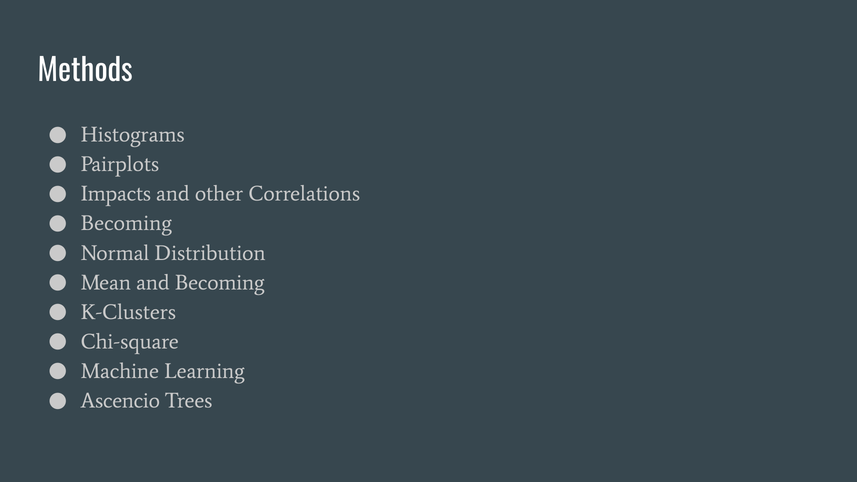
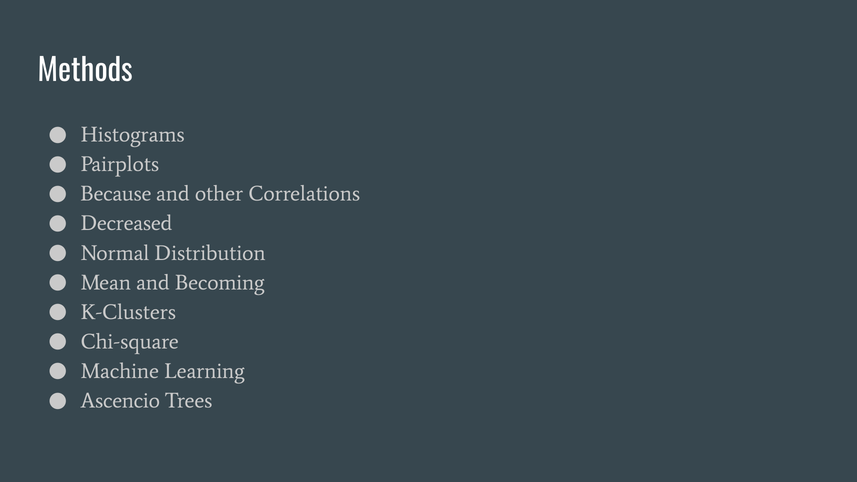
Impacts: Impacts -> Because (116, 194)
Becoming: Becoming -> Decreased (126, 223)
